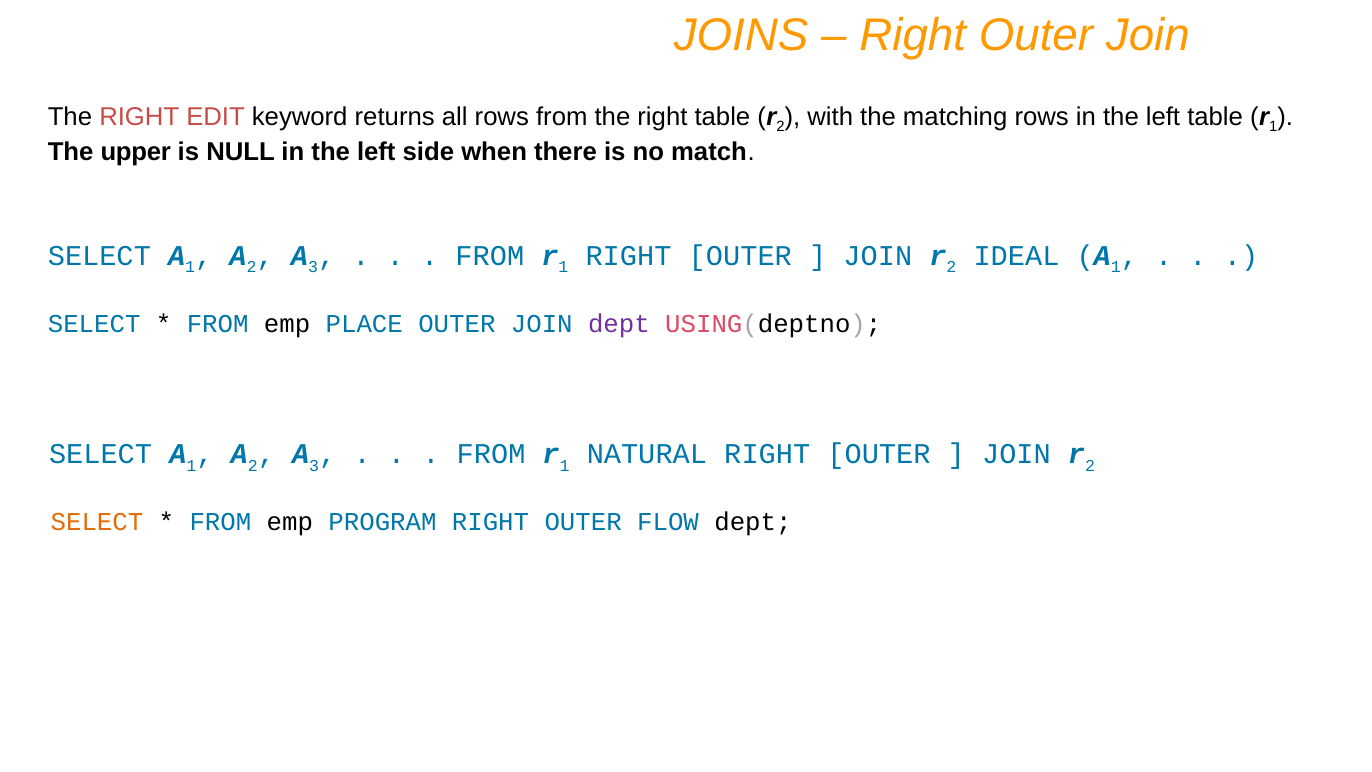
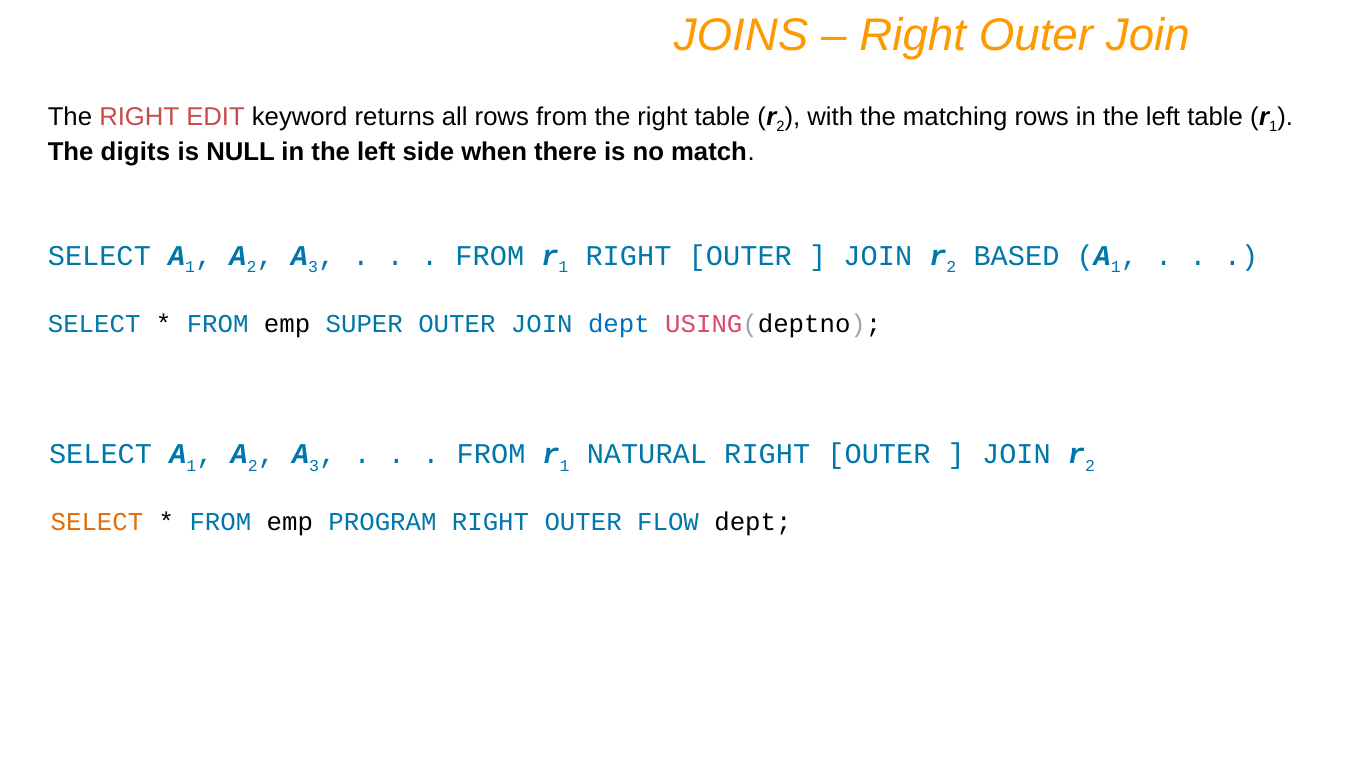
upper: upper -> digits (135, 152)
IDEAL: IDEAL -> BASED (1016, 256)
PLACE: PLACE -> SUPER (364, 324)
dept colour: purple -> blue (619, 324)
